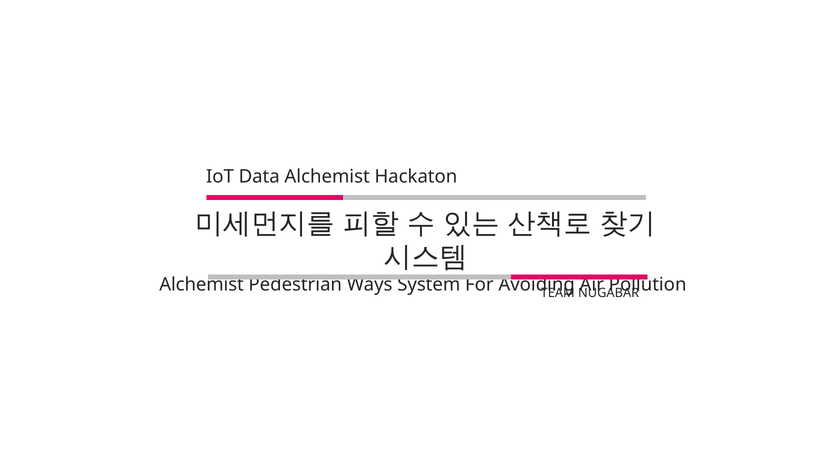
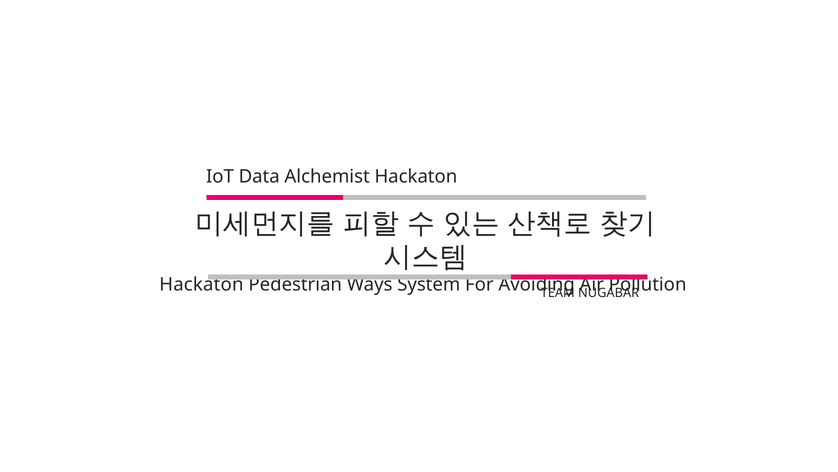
Alchemist: Alchemist -> Hackaton (201, 284)
